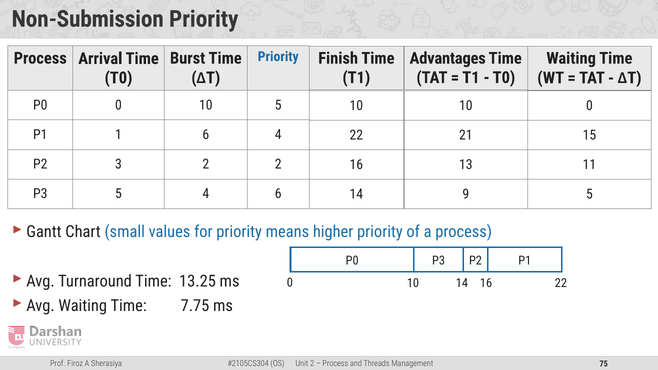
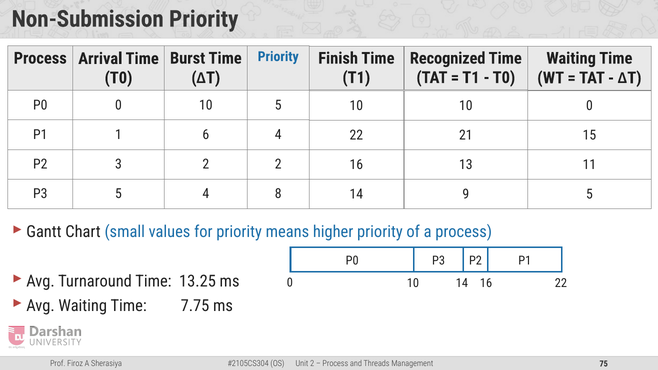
Advantages: Advantages -> Recognized (448, 58)
4 6: 6 -> 8 (278, 194)
